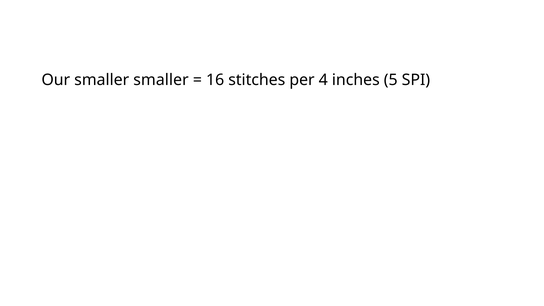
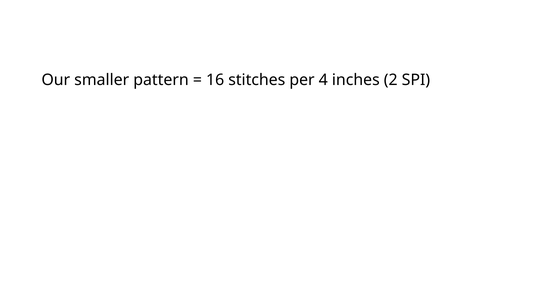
smaller smaller: smaller -> pattern (161, 80)
5: 5 -> 2 (391, 80)
